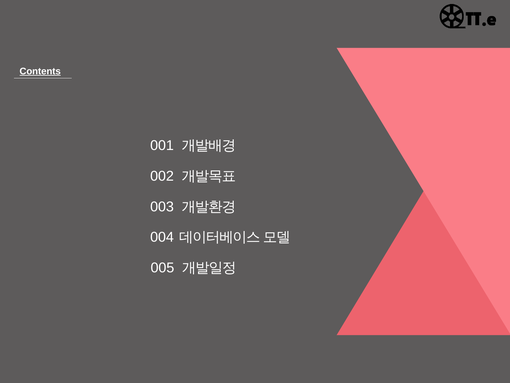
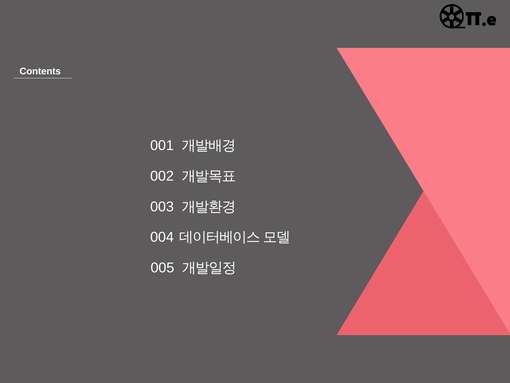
Contents underline: present -> none (40, 71)
